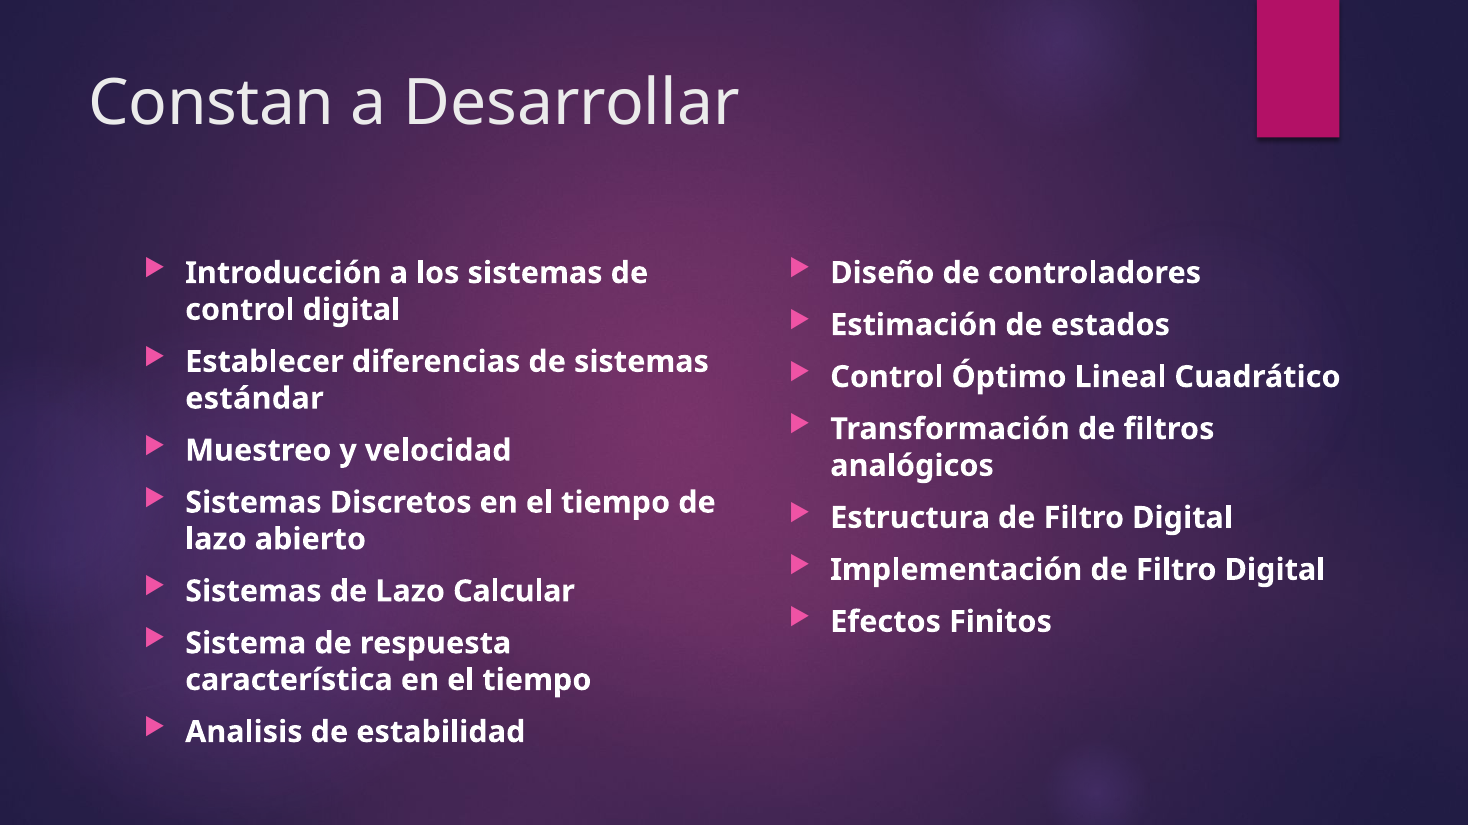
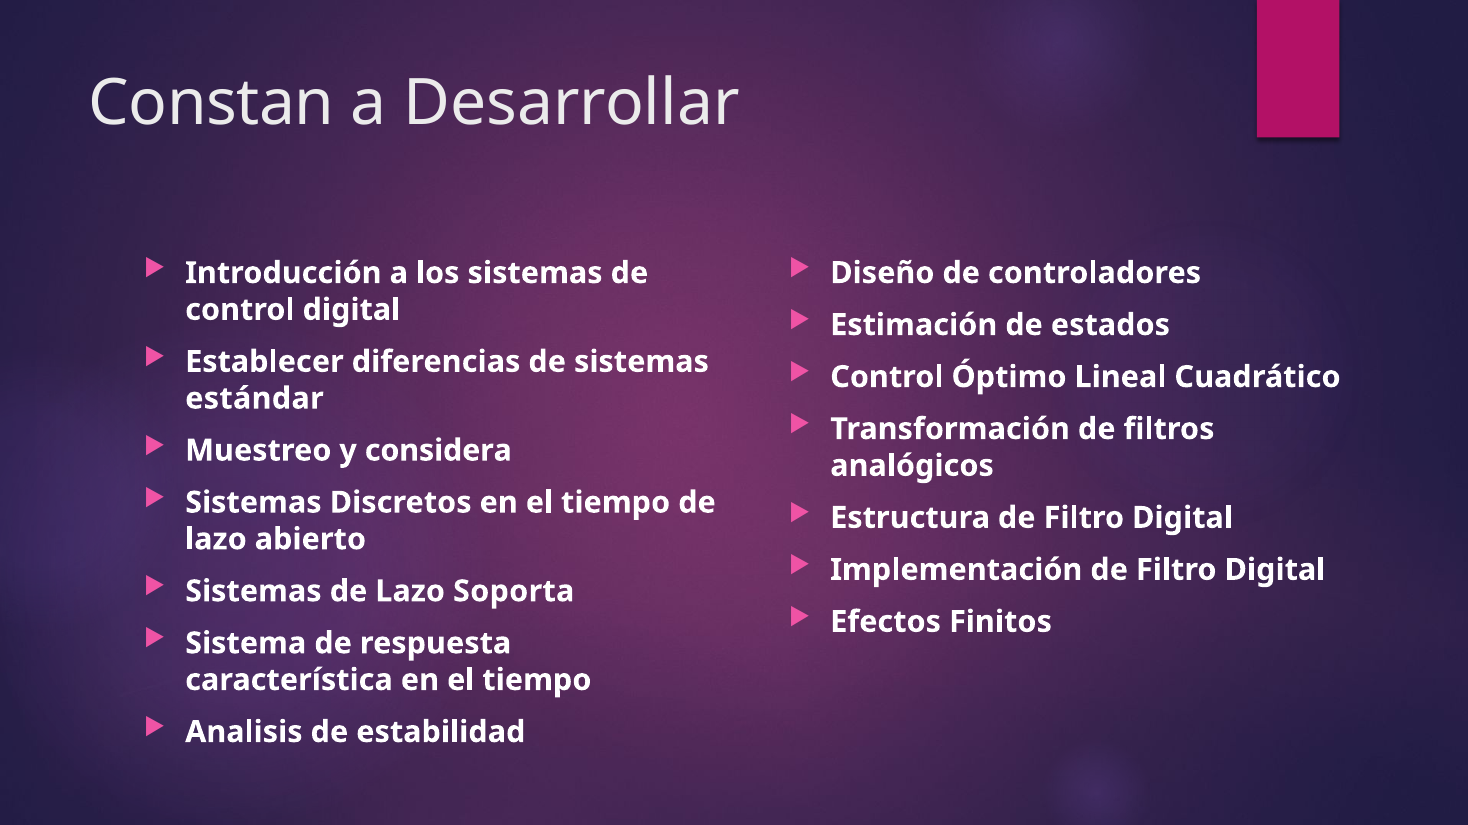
velocidad: velocidad -> considera (438, 451)
Calcular: Calcular -> Soporta (514, 592)
